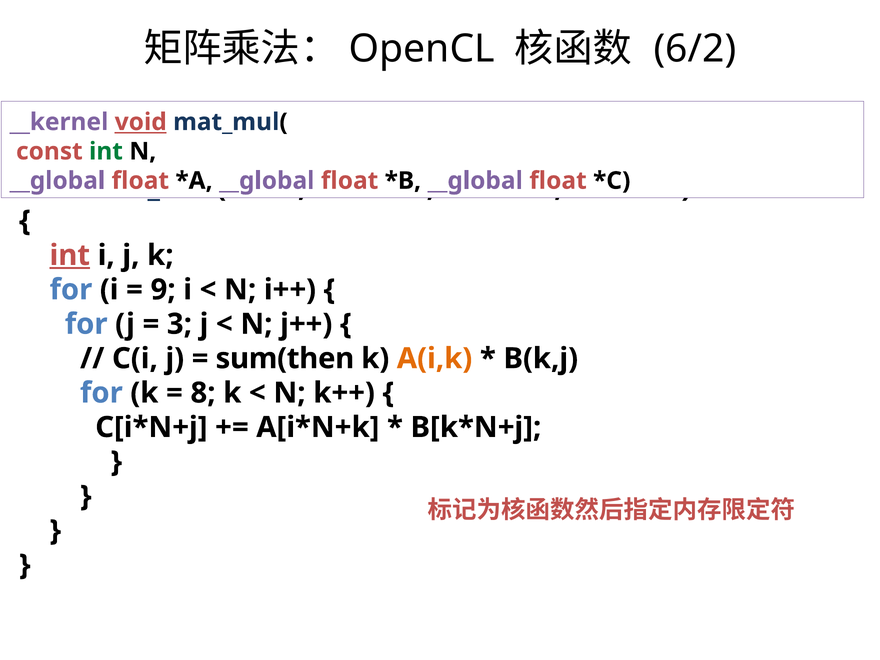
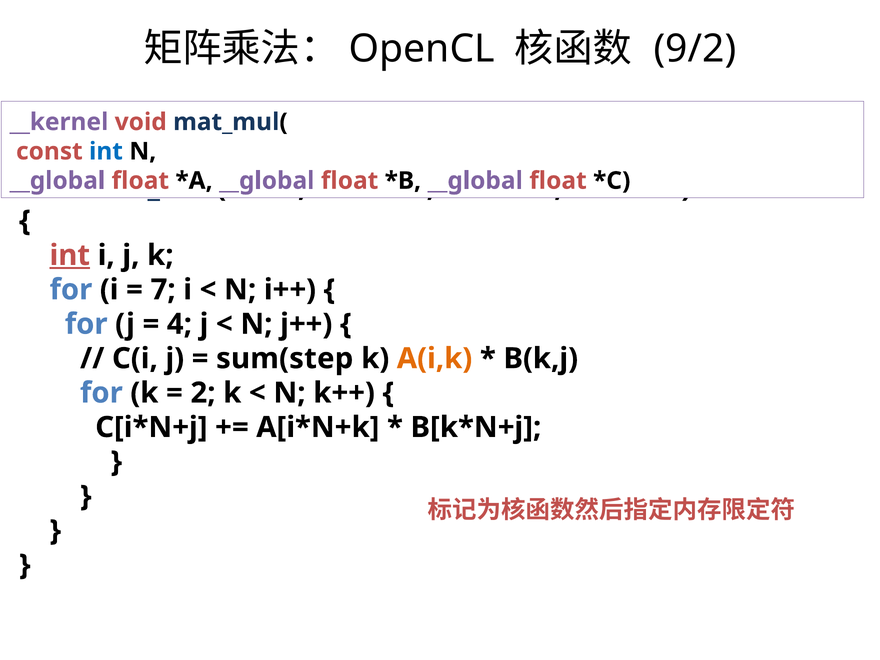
6/2: 6/2 -> 9/2 (695, 49)
void underline: present -> none (141, 122)
int colour: green -> blue (106, 151)
9: 9 -> 7 (163, 290)
3: 3 -> 4 (179, 324)
sum(then: sum(then -> sum(step (285, 358)
8: 8 -> 2 (203, 393)
